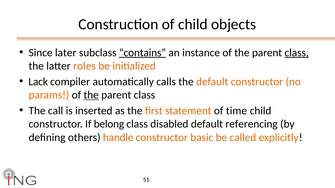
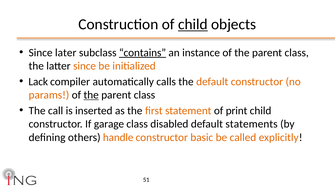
child underline: none -> present (193, 24)
class underline: present -> none (297, 53)
latter roles: roles -> since (85, 66)
time: time -> print (237, 111)
belong: belong -> garage (109, 124)
referencing: referencing -> statements (252, 124)
